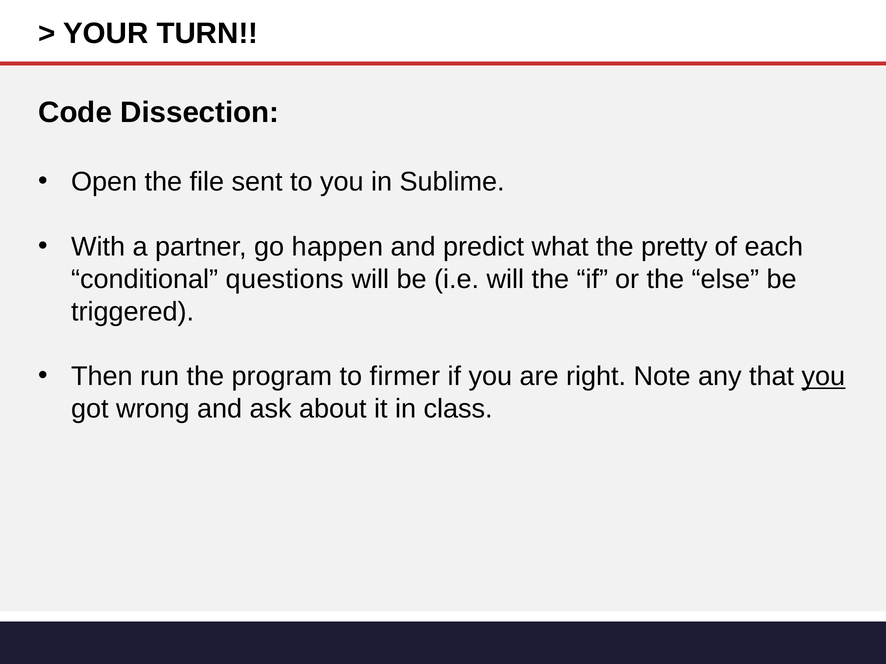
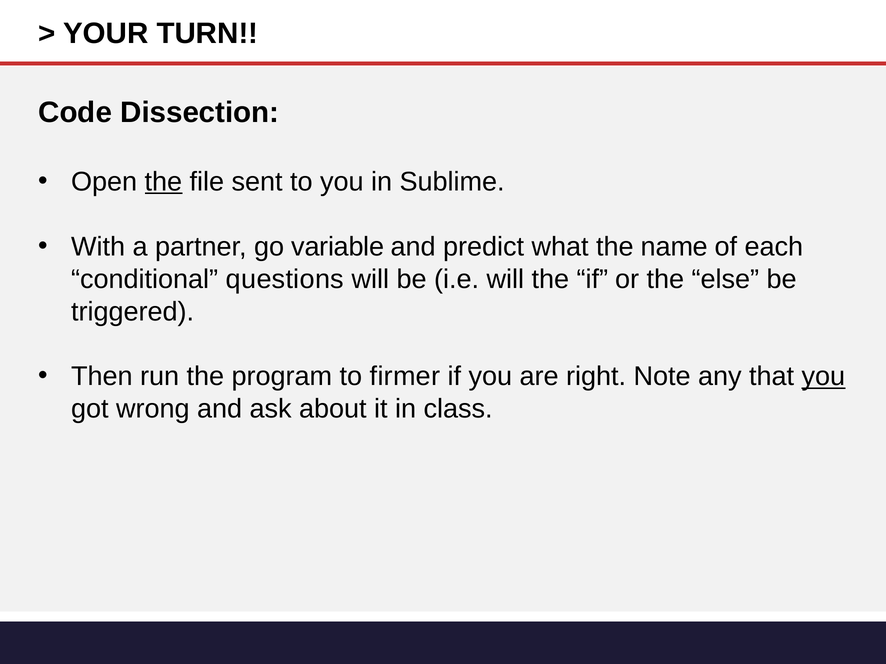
the underline: none -> present (164, 182)
happen: happen -> variable (338, 247)
pretty: pretty -> name (674, 247)
